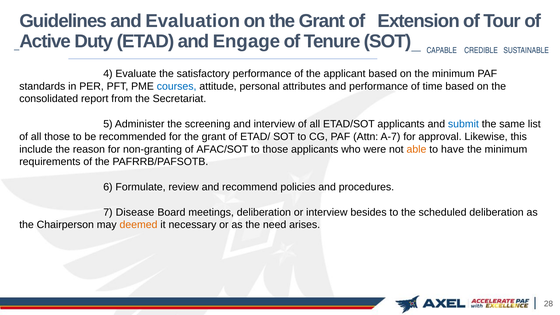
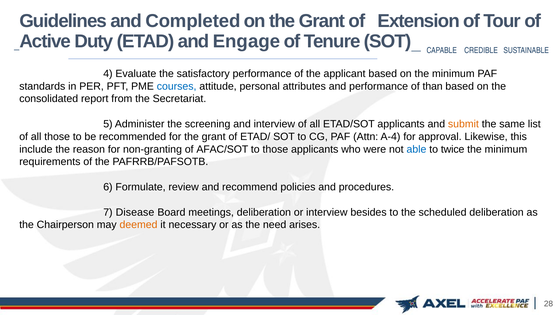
Evaluation: Evaluation -> Completed (193, 21)
time: time -> than (433, 86)
submit colour: blue -> orange (463, 124)
A-7: A-7 -> A-4 (390, 137)
able colour: orange -> blue (416, 149)
have: have -> twice (453, 149)
